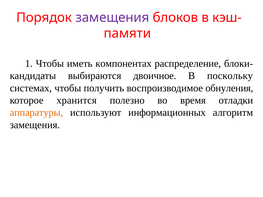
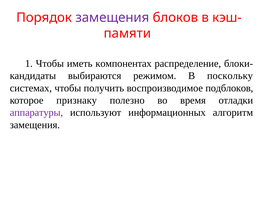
двоичное: двоичное -> режимом (155, 76)
обнуления: обнуления -> подблоков (229, 88)
хранится: хранится -> признаку (77, 100)
аппаратуры colour: orange -> purple (36, 113)
